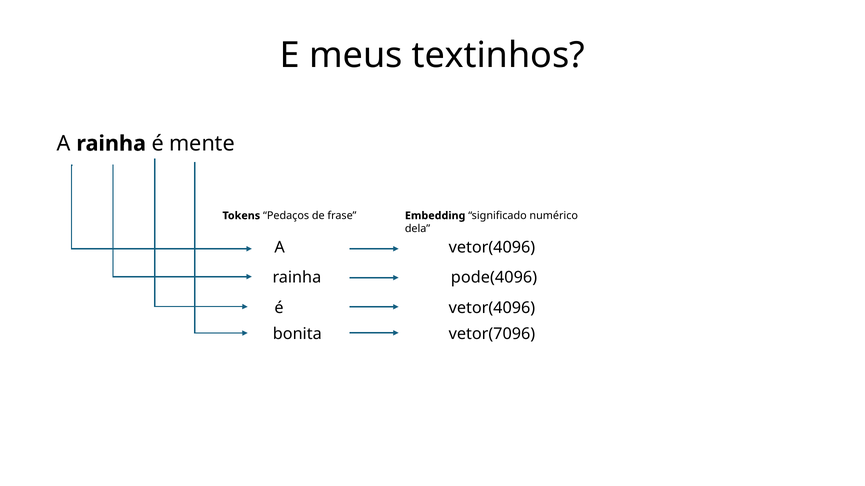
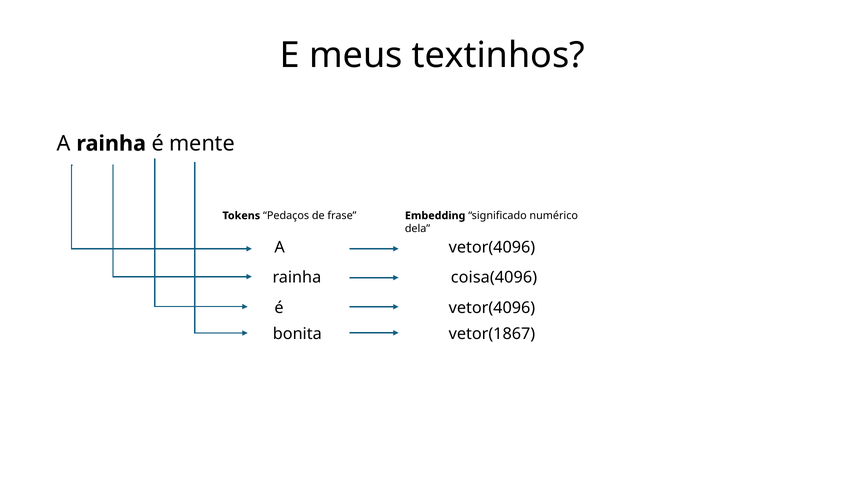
pode(4096: pode(4096 -> coisa(4096 (494, 278)
vetor(7096: vetor(7096 -> vetor(1867 (492, 334)
